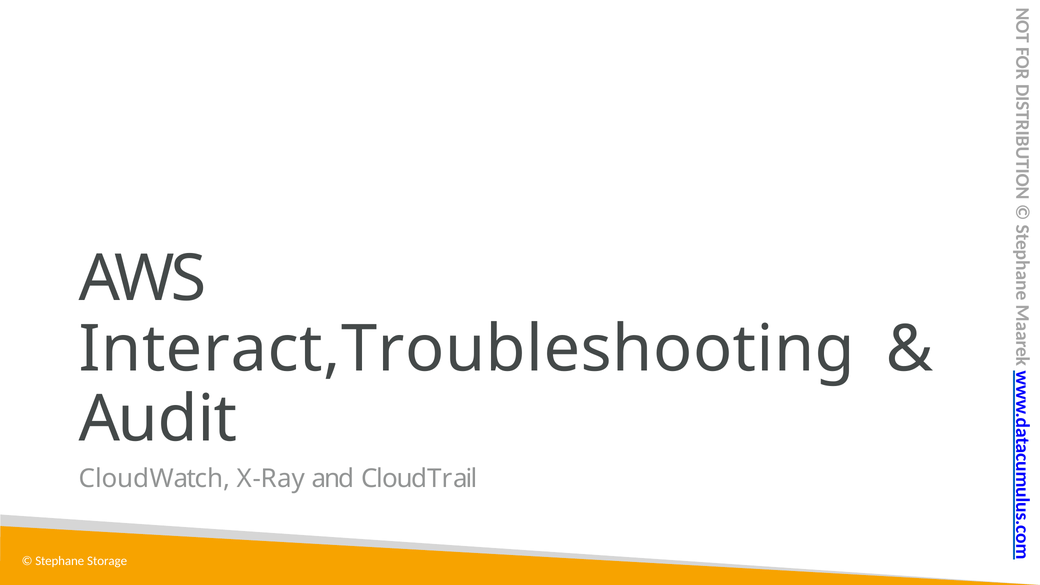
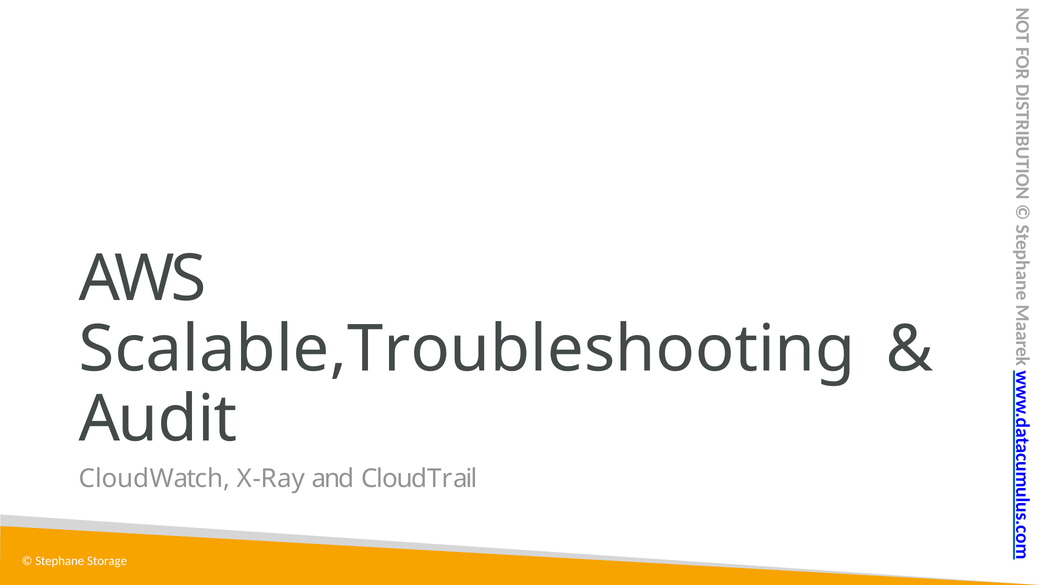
Interact,Troubleshooting: Interact,Troubleshooting -> Scalable,Troubleshooting (467, 349)
